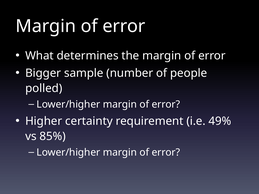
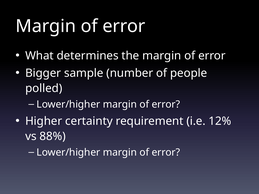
49%: 49% -> 12% (220, 121)
85%: 85% -> 88% (53, 136)
